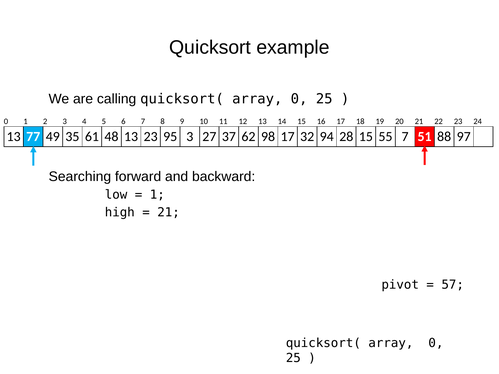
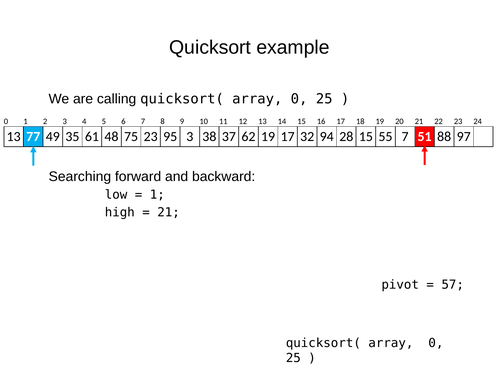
48 13: 13 -> 75 (131, 137)
27: 27 -> 38 (209, 137)
62 98: 98 -> 19 (268, 137)
